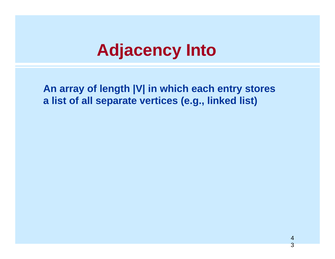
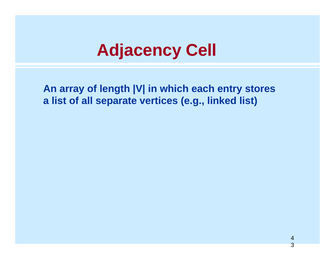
Into: Into -> Cell (201, 50)
